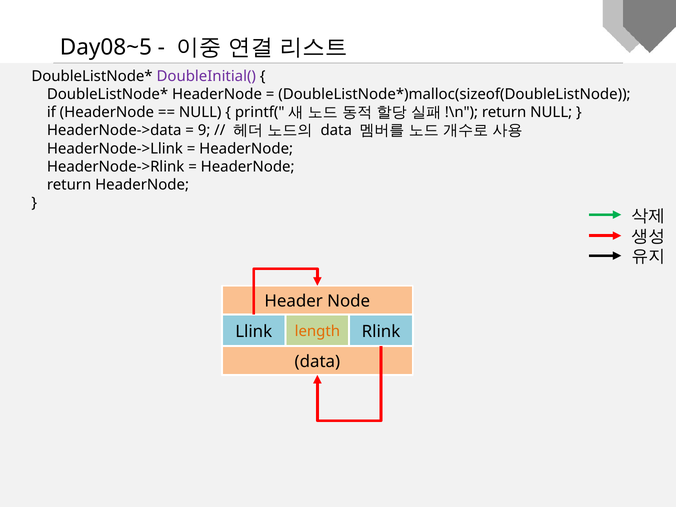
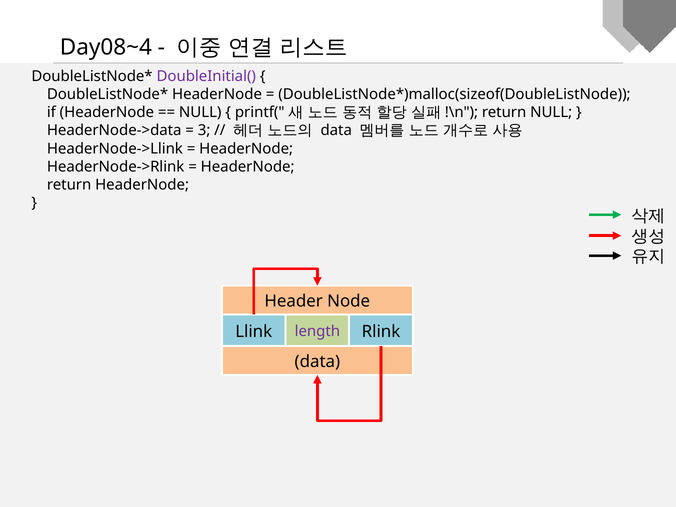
Day08~5: Day08~5 -> Day08~4 (106, 47)
9: 9 -> 3 (204, 131)
length colour: orange -> purple (317, 331)
